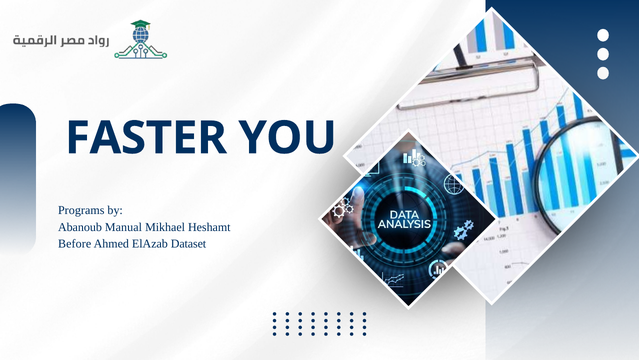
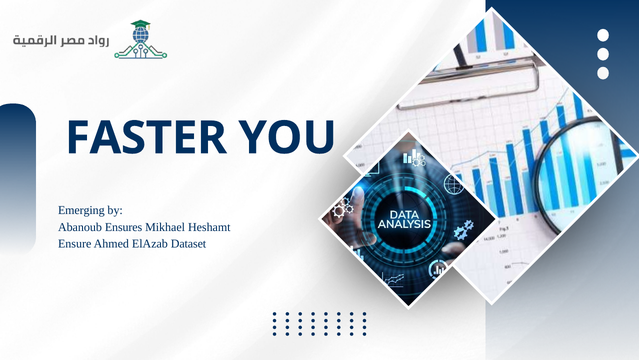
Programs: Programs -> Emerging (81, 210)
Manual: Manual -> Ensures (124, 227)
Before: Before -> Ensure (75, 244)
